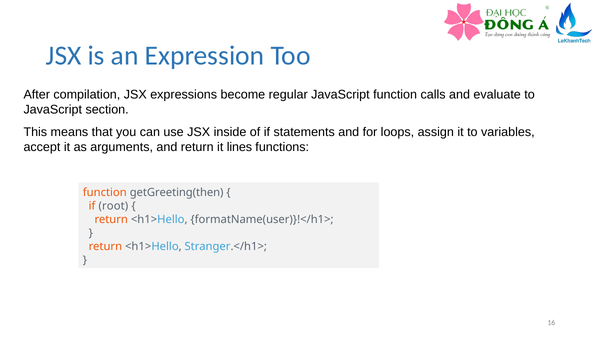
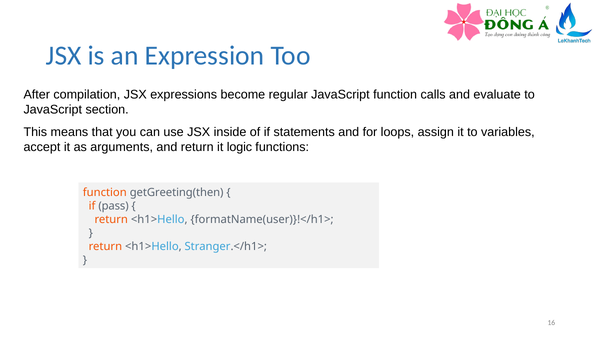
lines: lines -> logic (239, 147)
root: root -> pass (114, 206)
